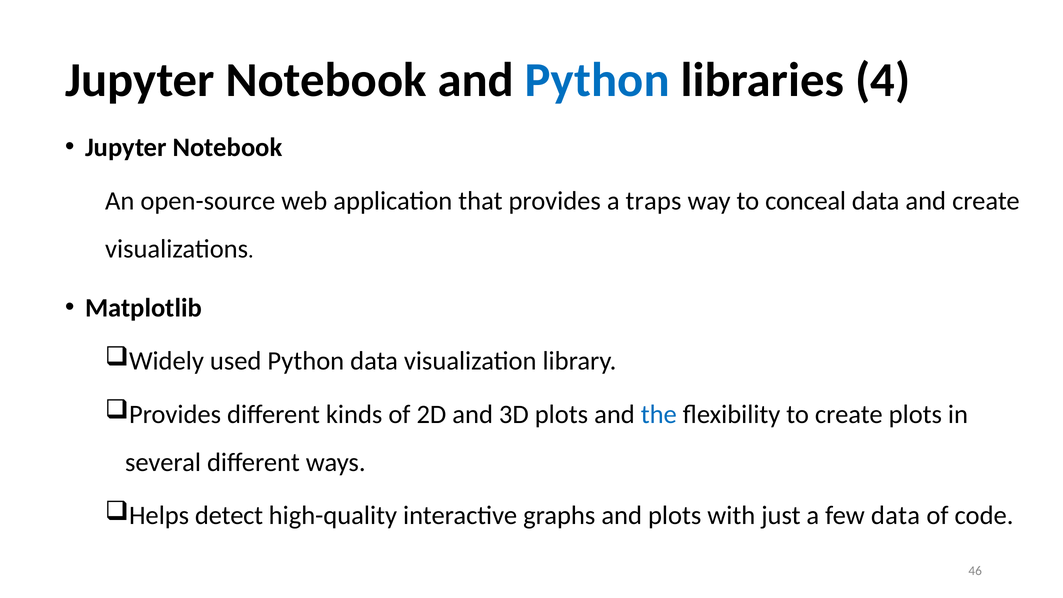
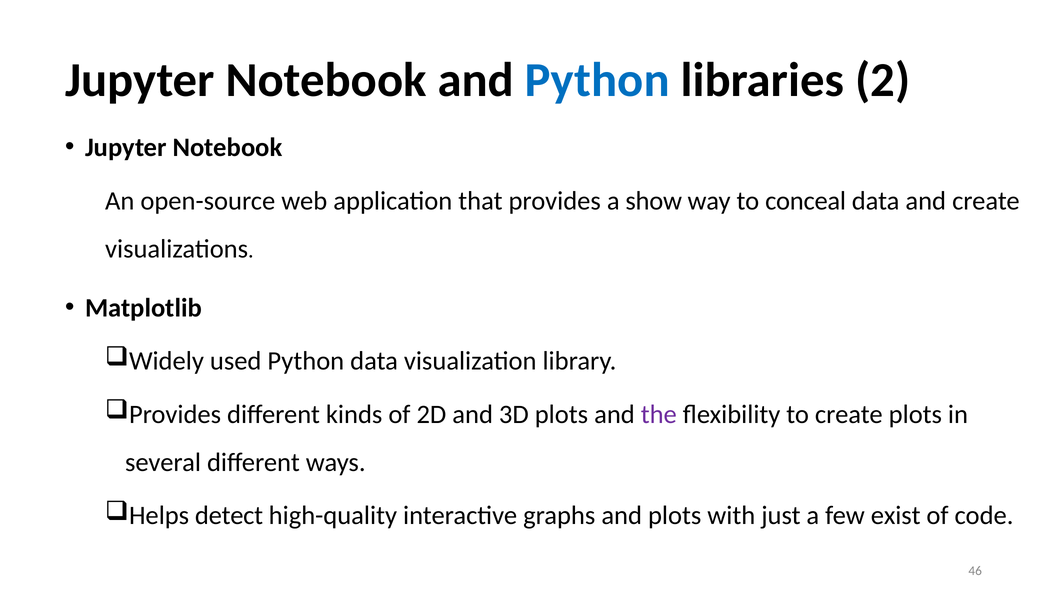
4: 4 -> 2 (883, 80)
traps: traps -> show (654, 201)
the colour: blue -> purple (659, 414)
few data: data -> exist (896, 516)
